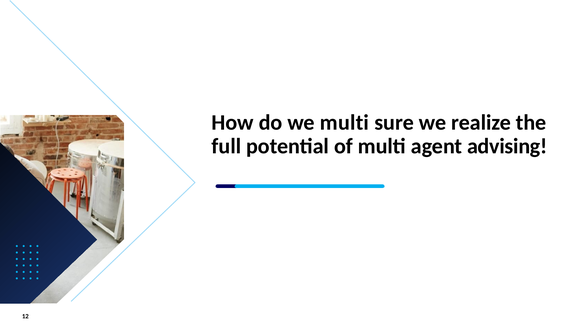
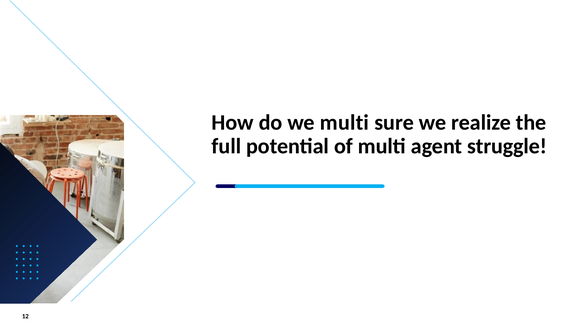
advising: advising -> struggle (507, 146)
